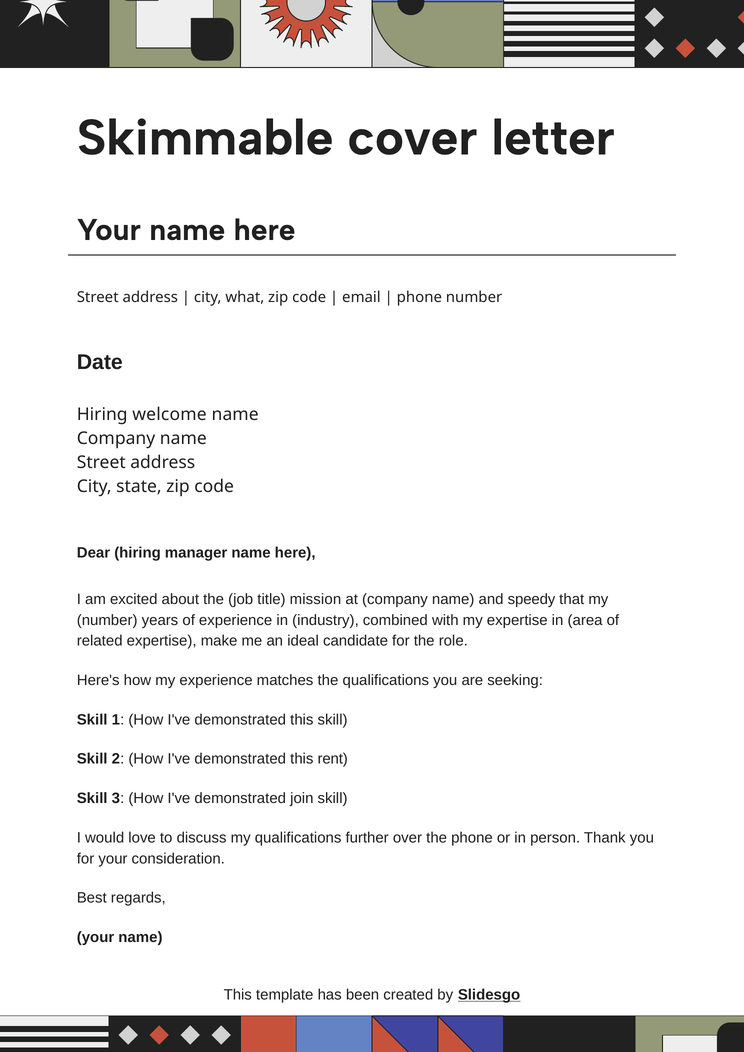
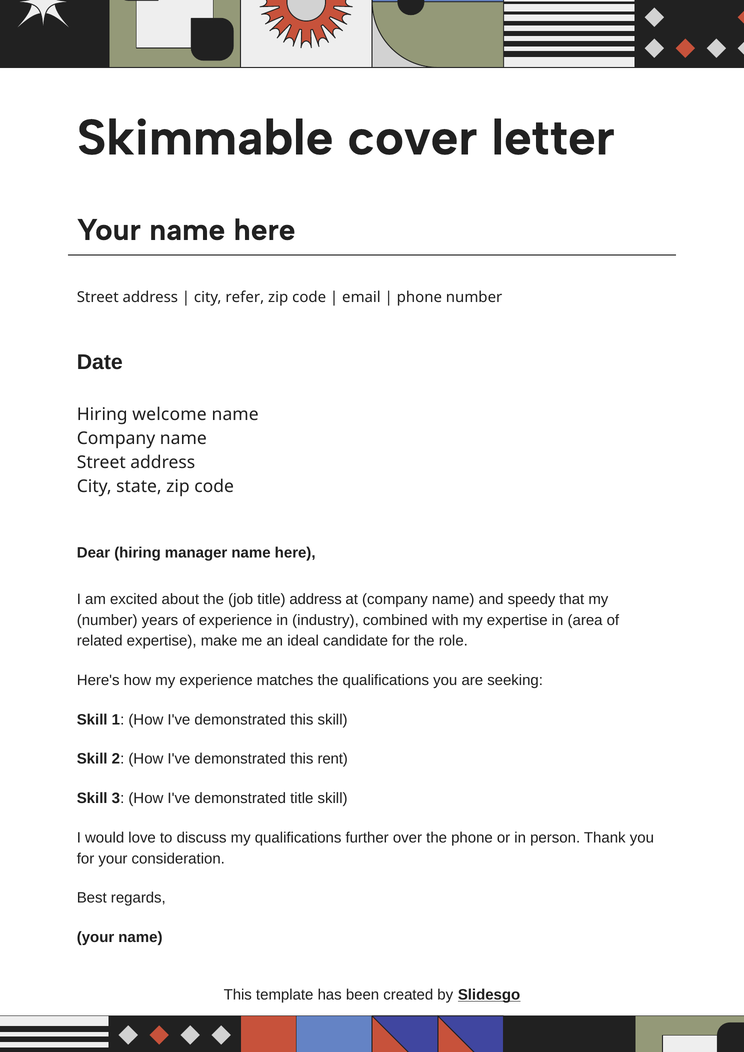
what: what -> refer (245, 298)
title mission: mission -> address (316, 600)
demonstrated join: join -> title (302, 799)
